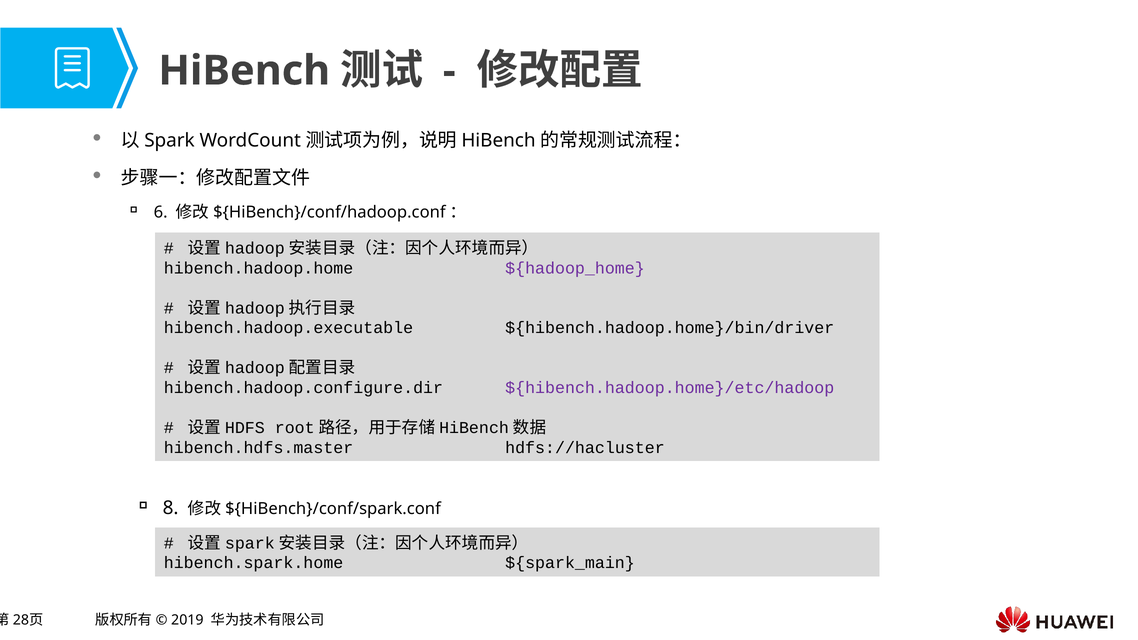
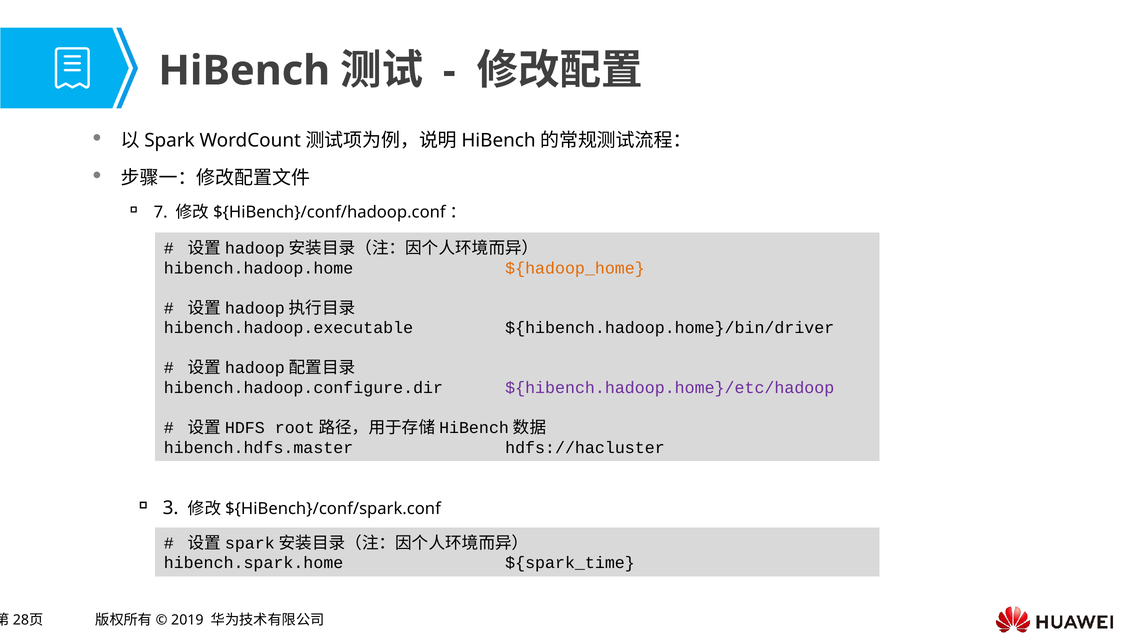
6: 6 -> 7 (161, 212)
${hadoop_home colour: purple -> orange (575, 268)
8: 8 -> 3 (171, 508)
${spark_main: ${spark_main -> ${spark_time (570, 563)
